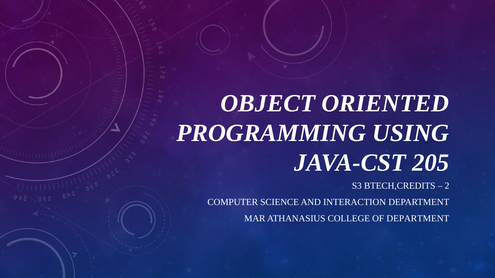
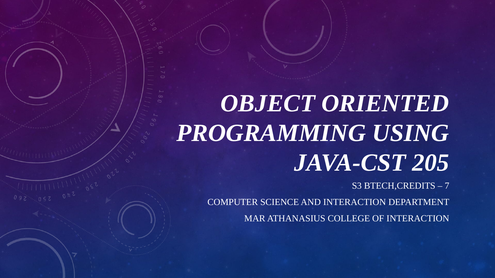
2: 2 -> 7 (447, 186)
OF DEPARTMENT: DEPARTMENT -> INTERACTION (418, 219)
